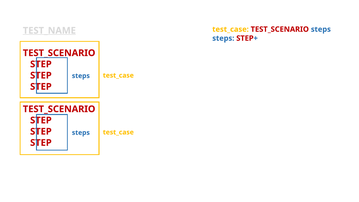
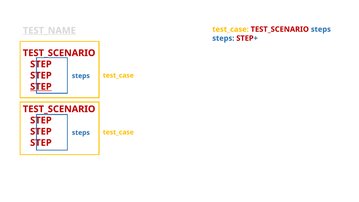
STEP underline: none -> present (41, 87)
